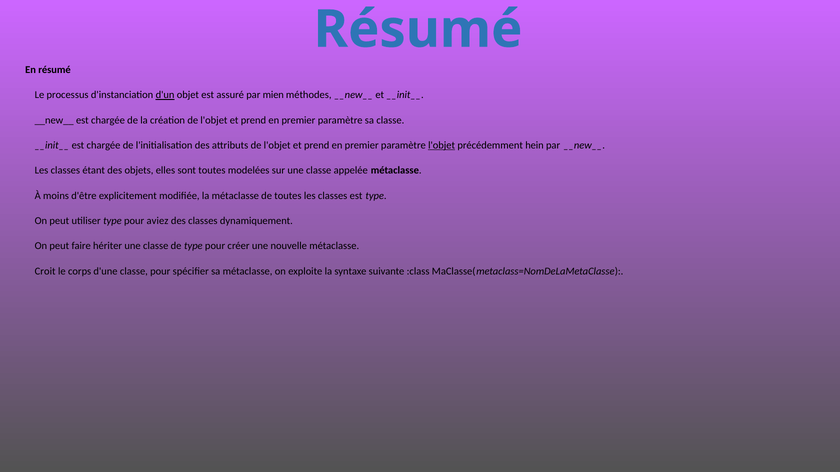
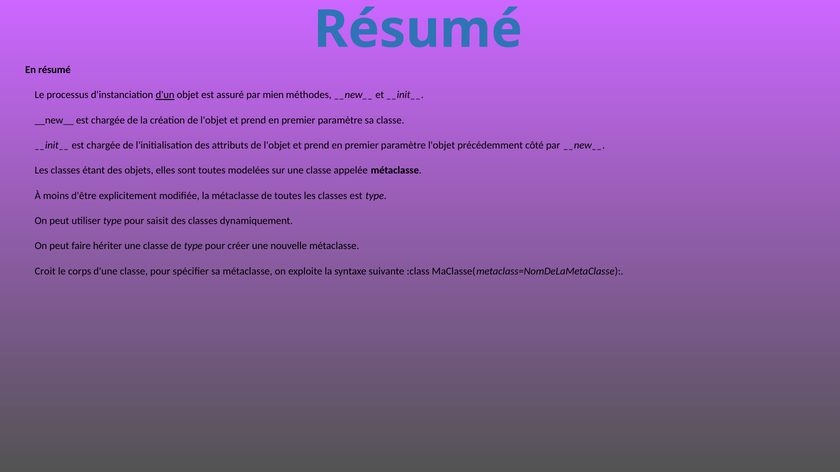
l'objet underline: present -> none (442, 145)
hein: hein -> côté (534, 145)
aviez: aviez -> saisit (158, 221)
